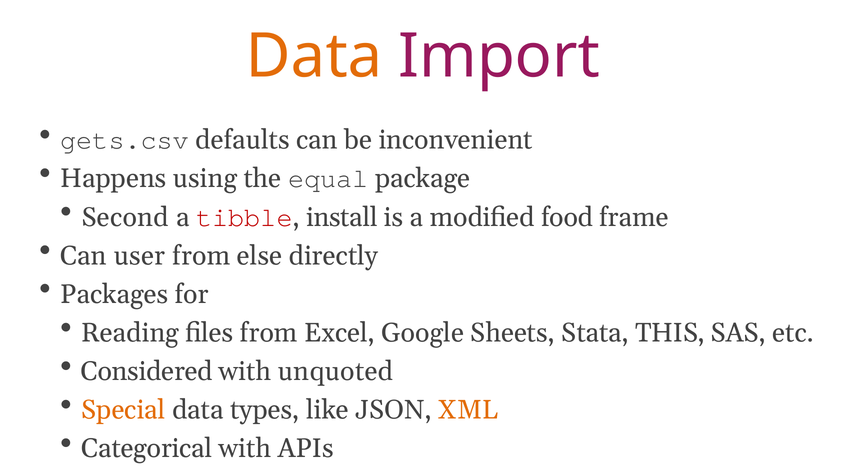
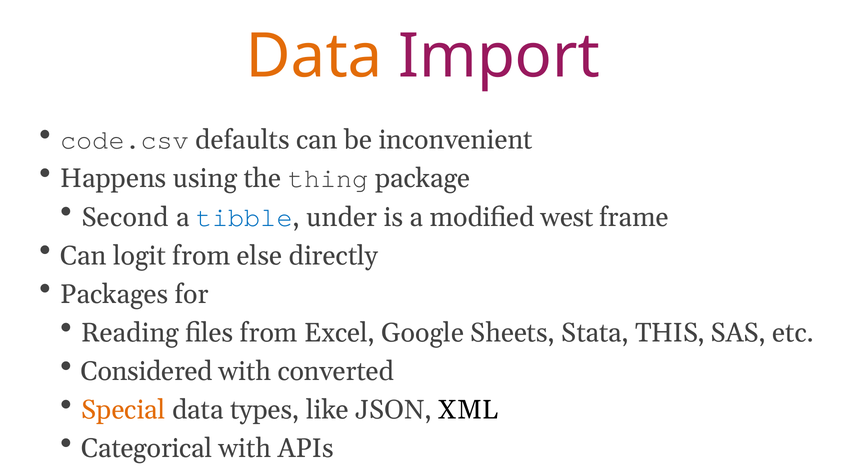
gets.csv: gets.csv -> code.csv (125, 140)
equal: equal -> thing (328, 179)
tibble colour: red -> blue (244, 217)
install: install -> under (342, 217)
food: food -> west (567, 217)
user: user -> logit (140, 256)
unquoted: unquoted -> converted (336, 371)
XML colour: orange -> black (468, 410)
